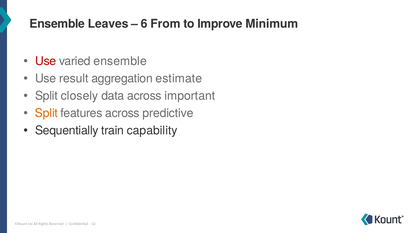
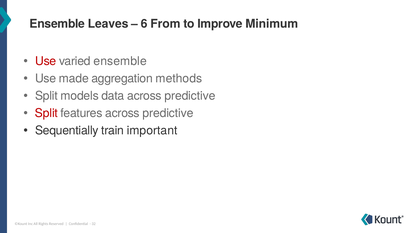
result: result -> made (74, 79)
estimate: estimate -> methods (179, 79)
closely: closely -> models (80, 96)
data across important: important -> predictive (190, 96)
Split colour: orange -> red (47, 113)
capability: capability -> important (152, 131)
